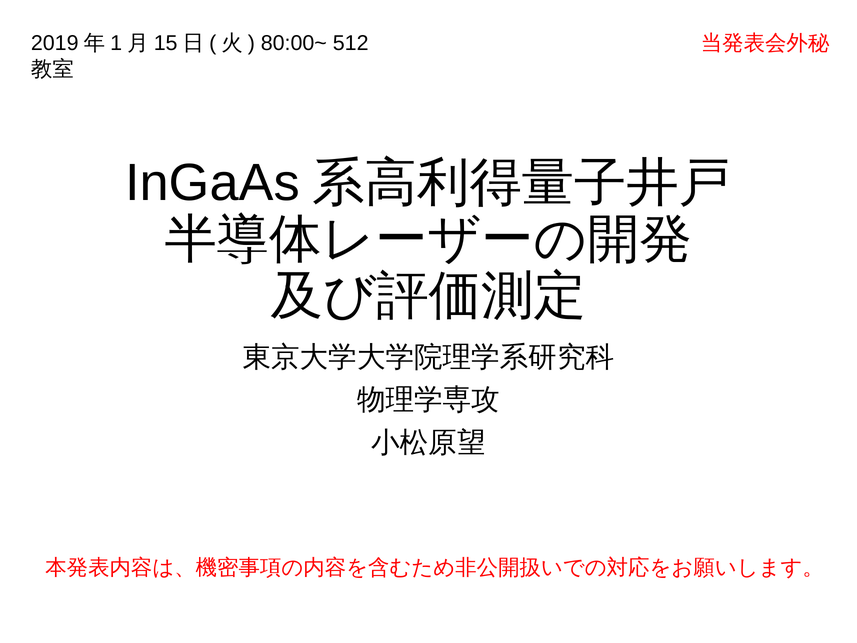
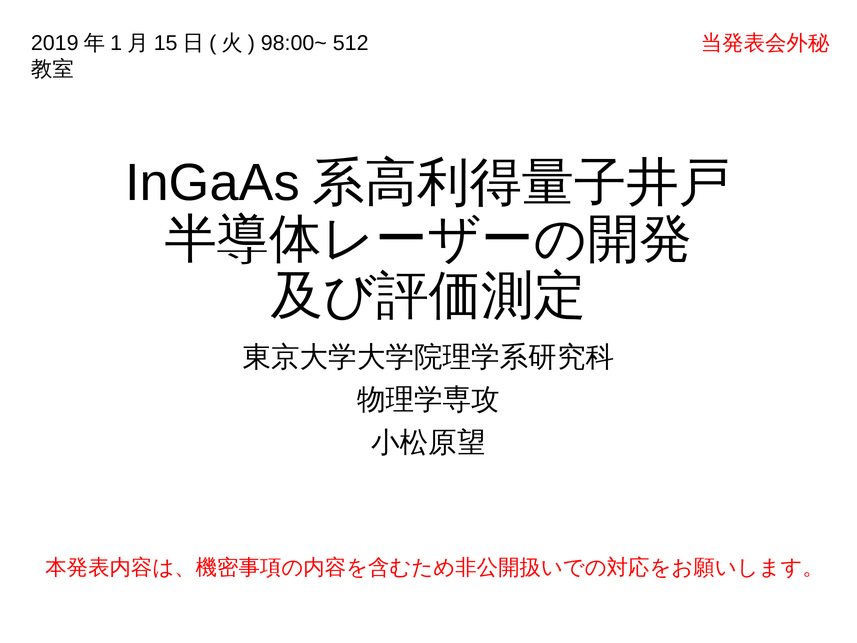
80:00~: 80:00~ -> 98:00~ (294, 43)
